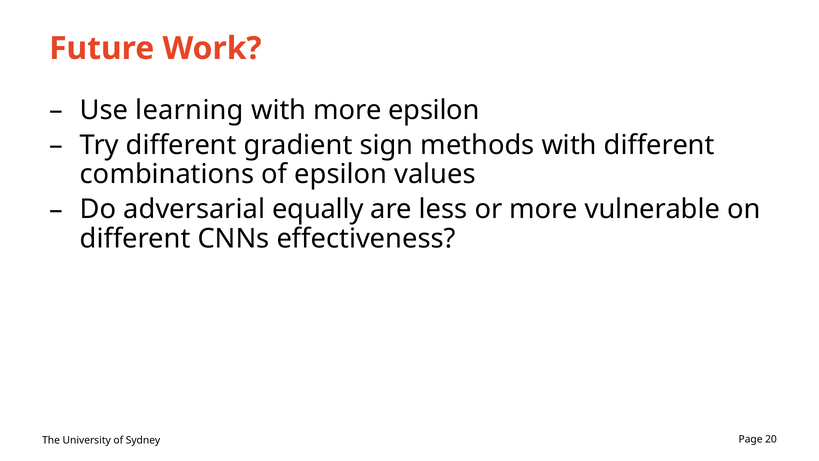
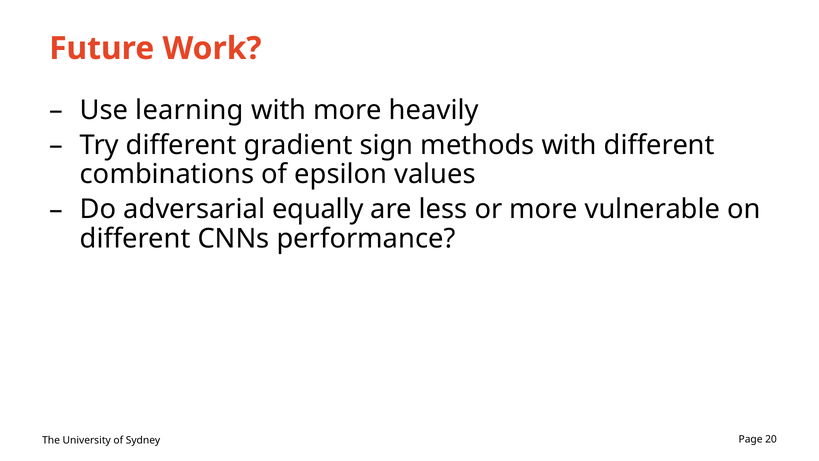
more epsilon: epsilon -> heavily (434, 110)
effectiveness: effectiveness -> performance (366, 239)
